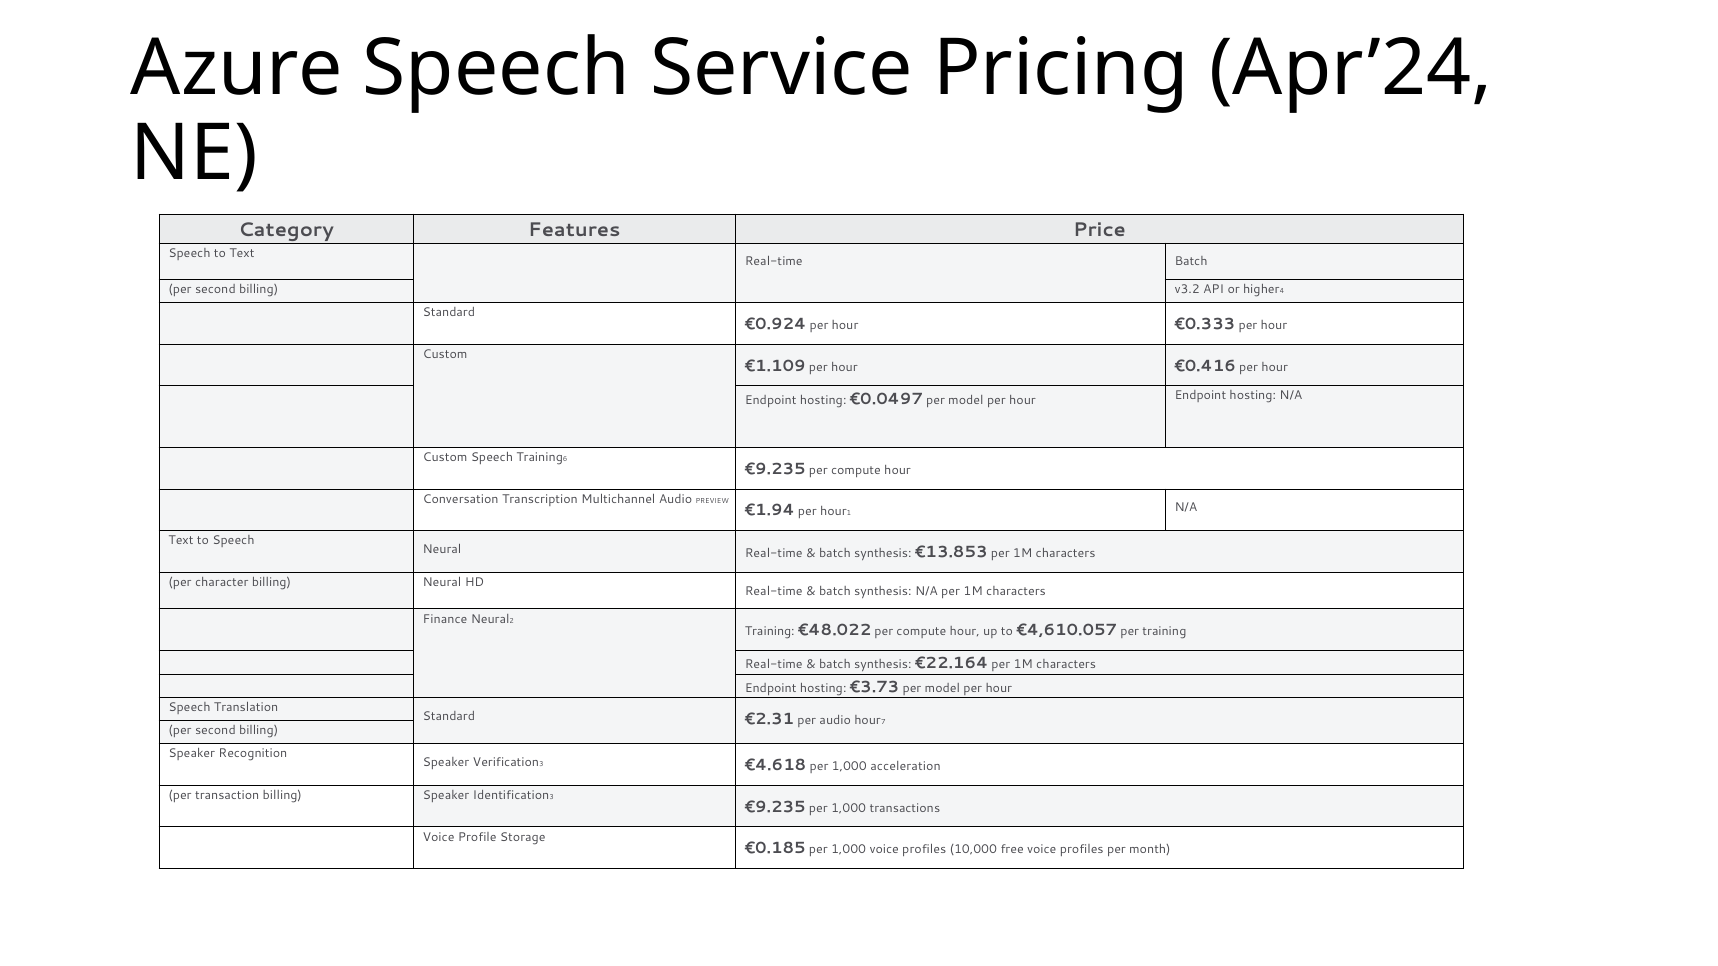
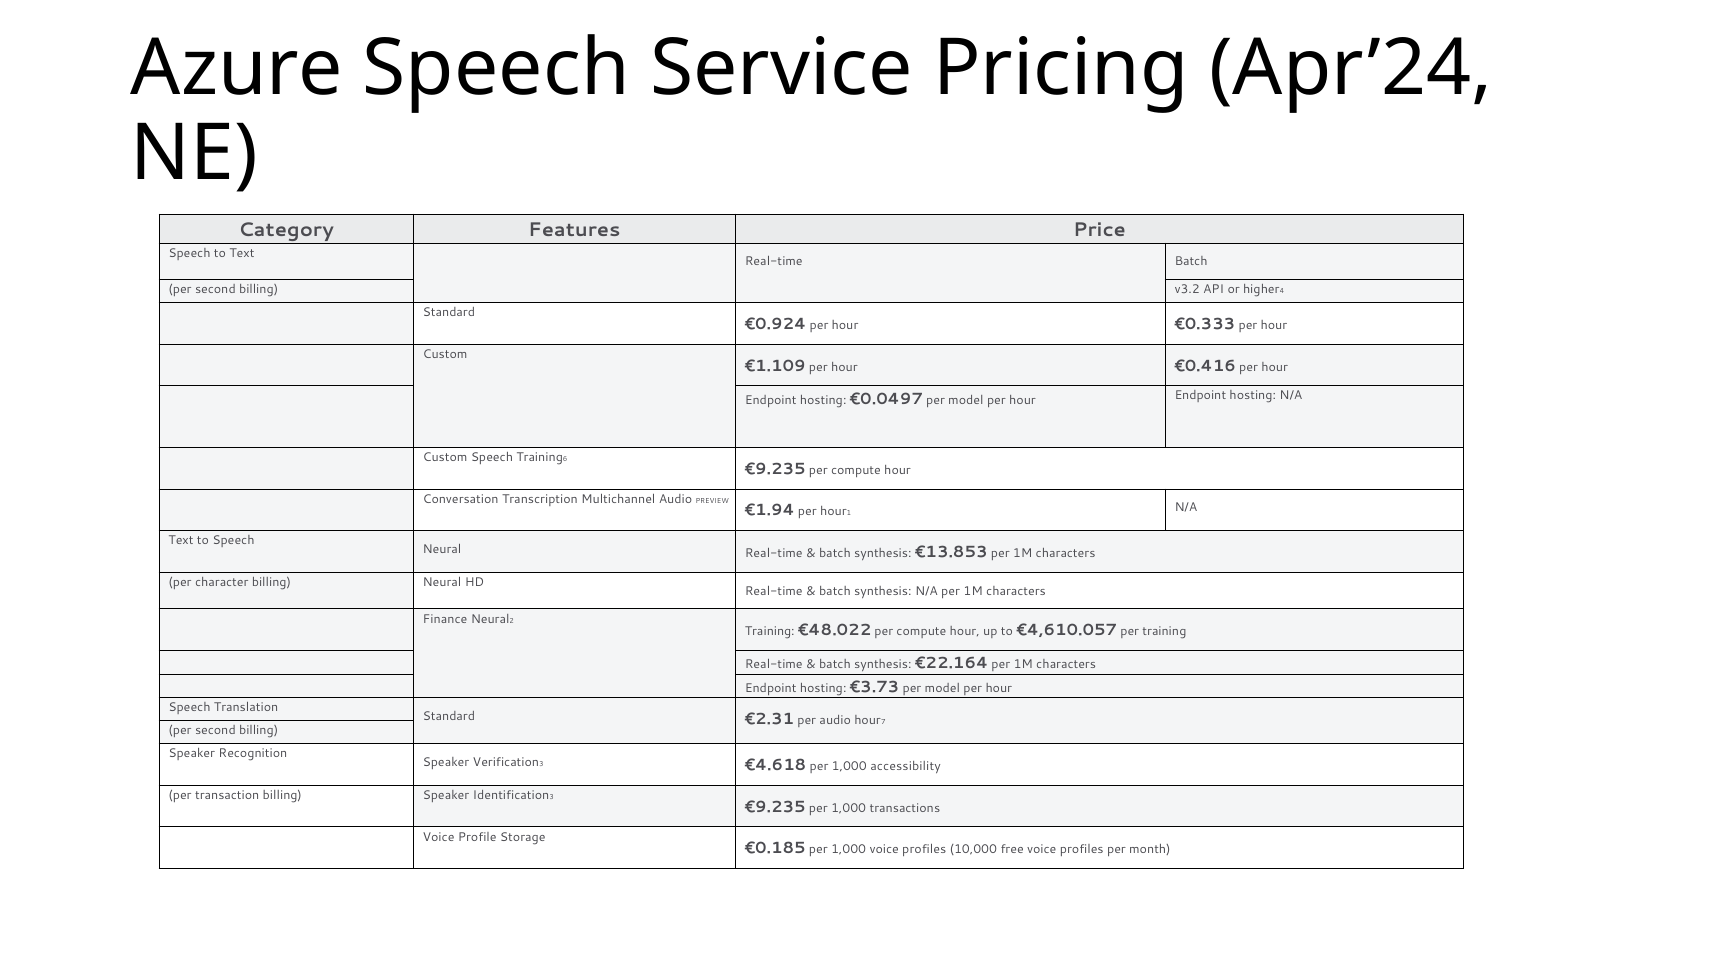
acceleration: acceleration -> accessibility (906, 767)
